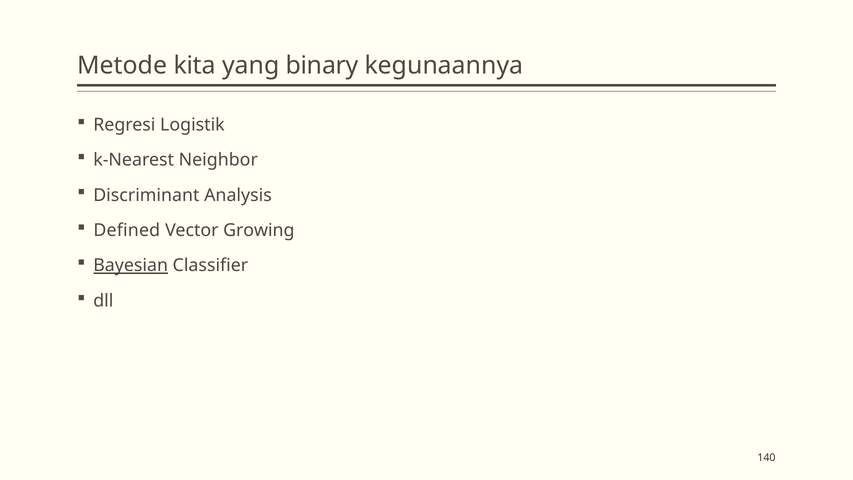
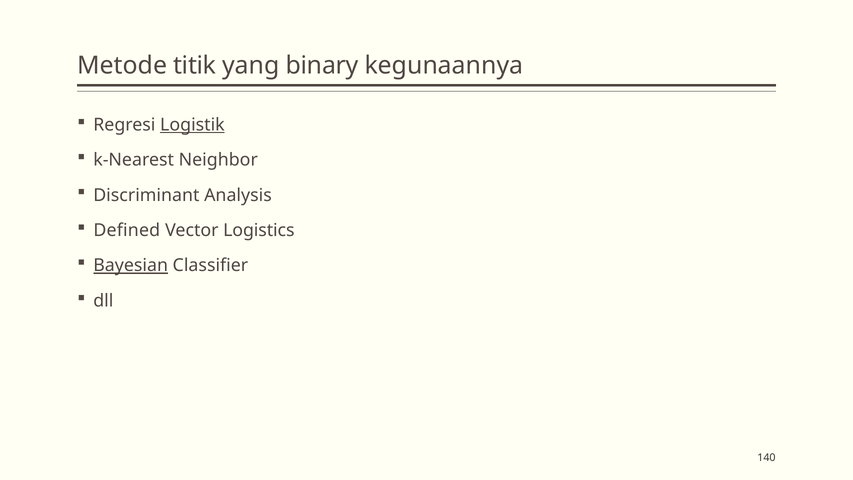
kita: kita -> titik (195, 65)
Logistik underline: none -> present (192, 125)
Growing: Growing -> Logistics (259, 230)
